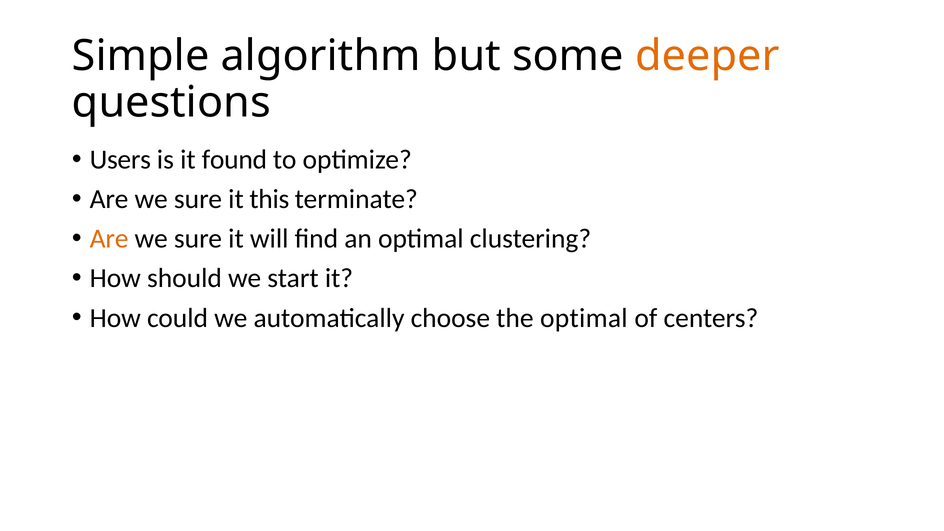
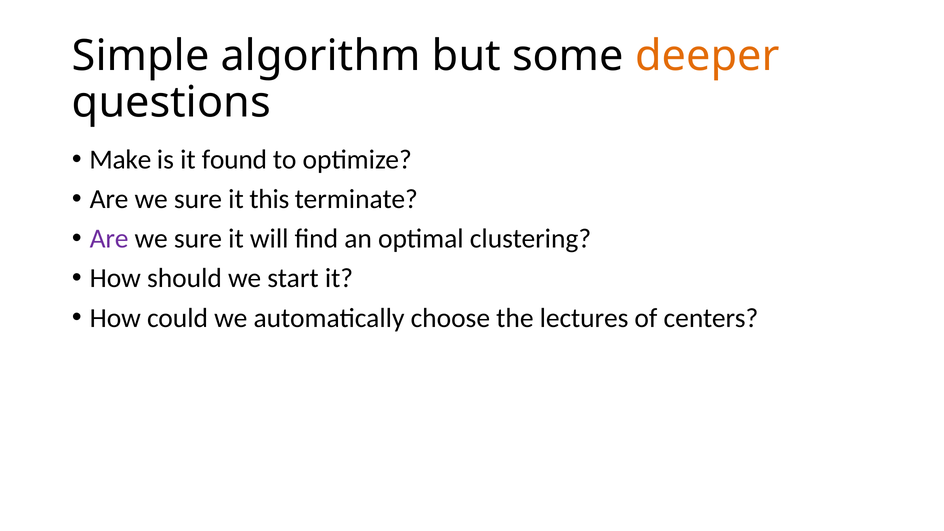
Users: Users -> Make (120, 160)
Are colour: orange -> purple (109, 239)
the optimal: optimal -> lectures (584, 318)
